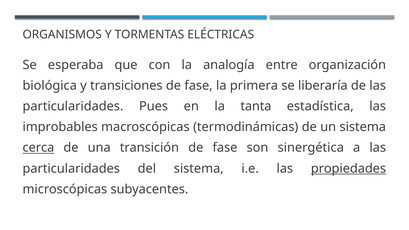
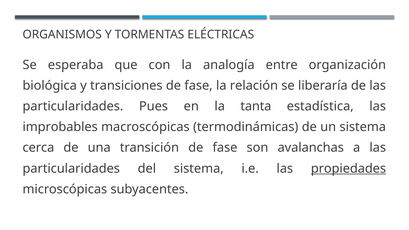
primera: primera -> relación (254, 86)
cerca underline: present -> none (38, 148)
sinergética: sinergética -> avalanchas (311, 148)
